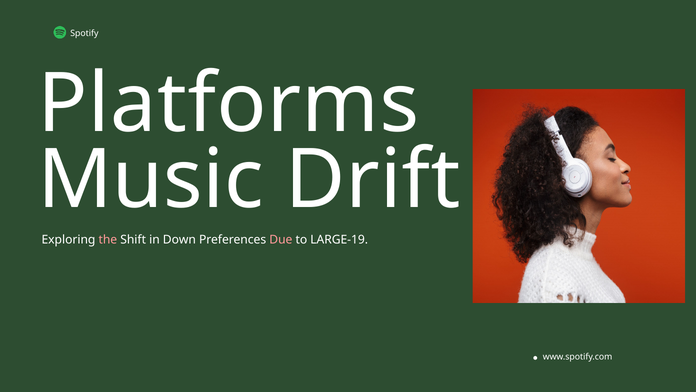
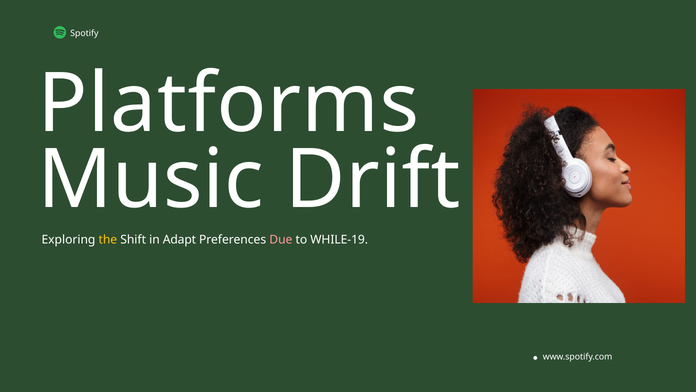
the colour: pink -> yellow (108, 240)
Down: Down -> Adapt (179, 240)
LARGE-19: LARGE-19 -> WHILE-19 (339, 240)
